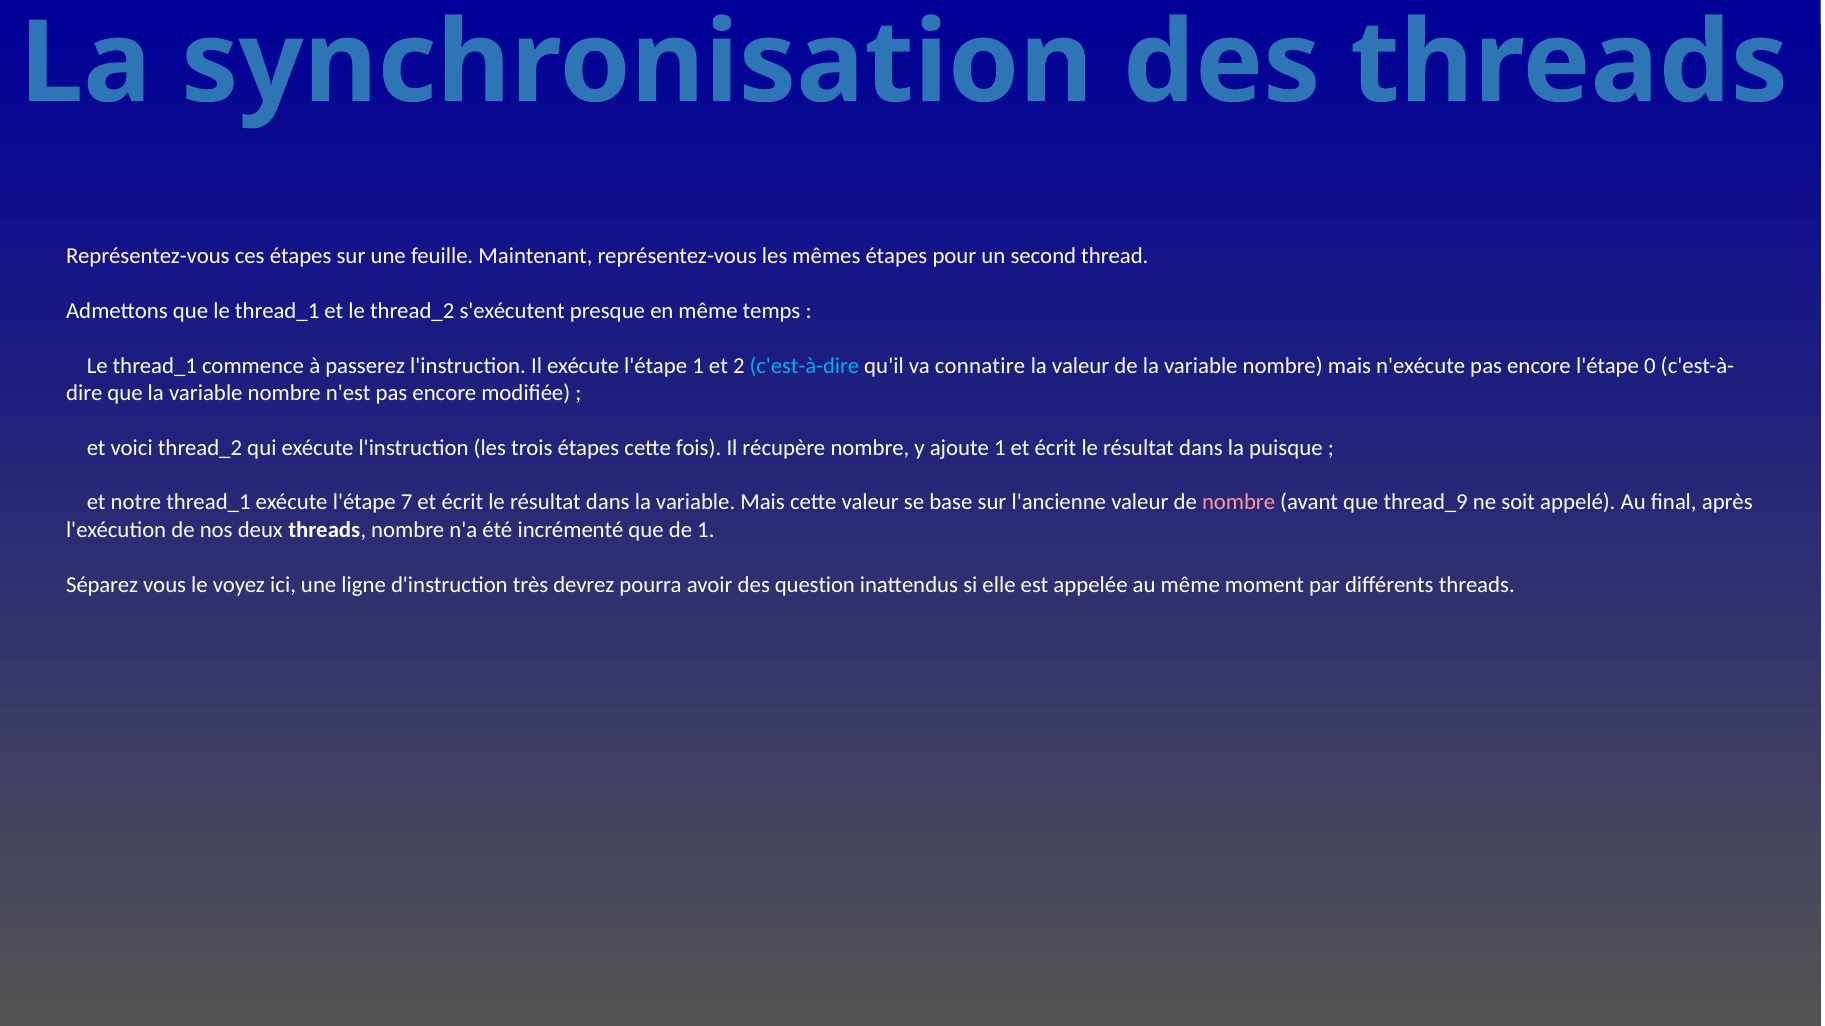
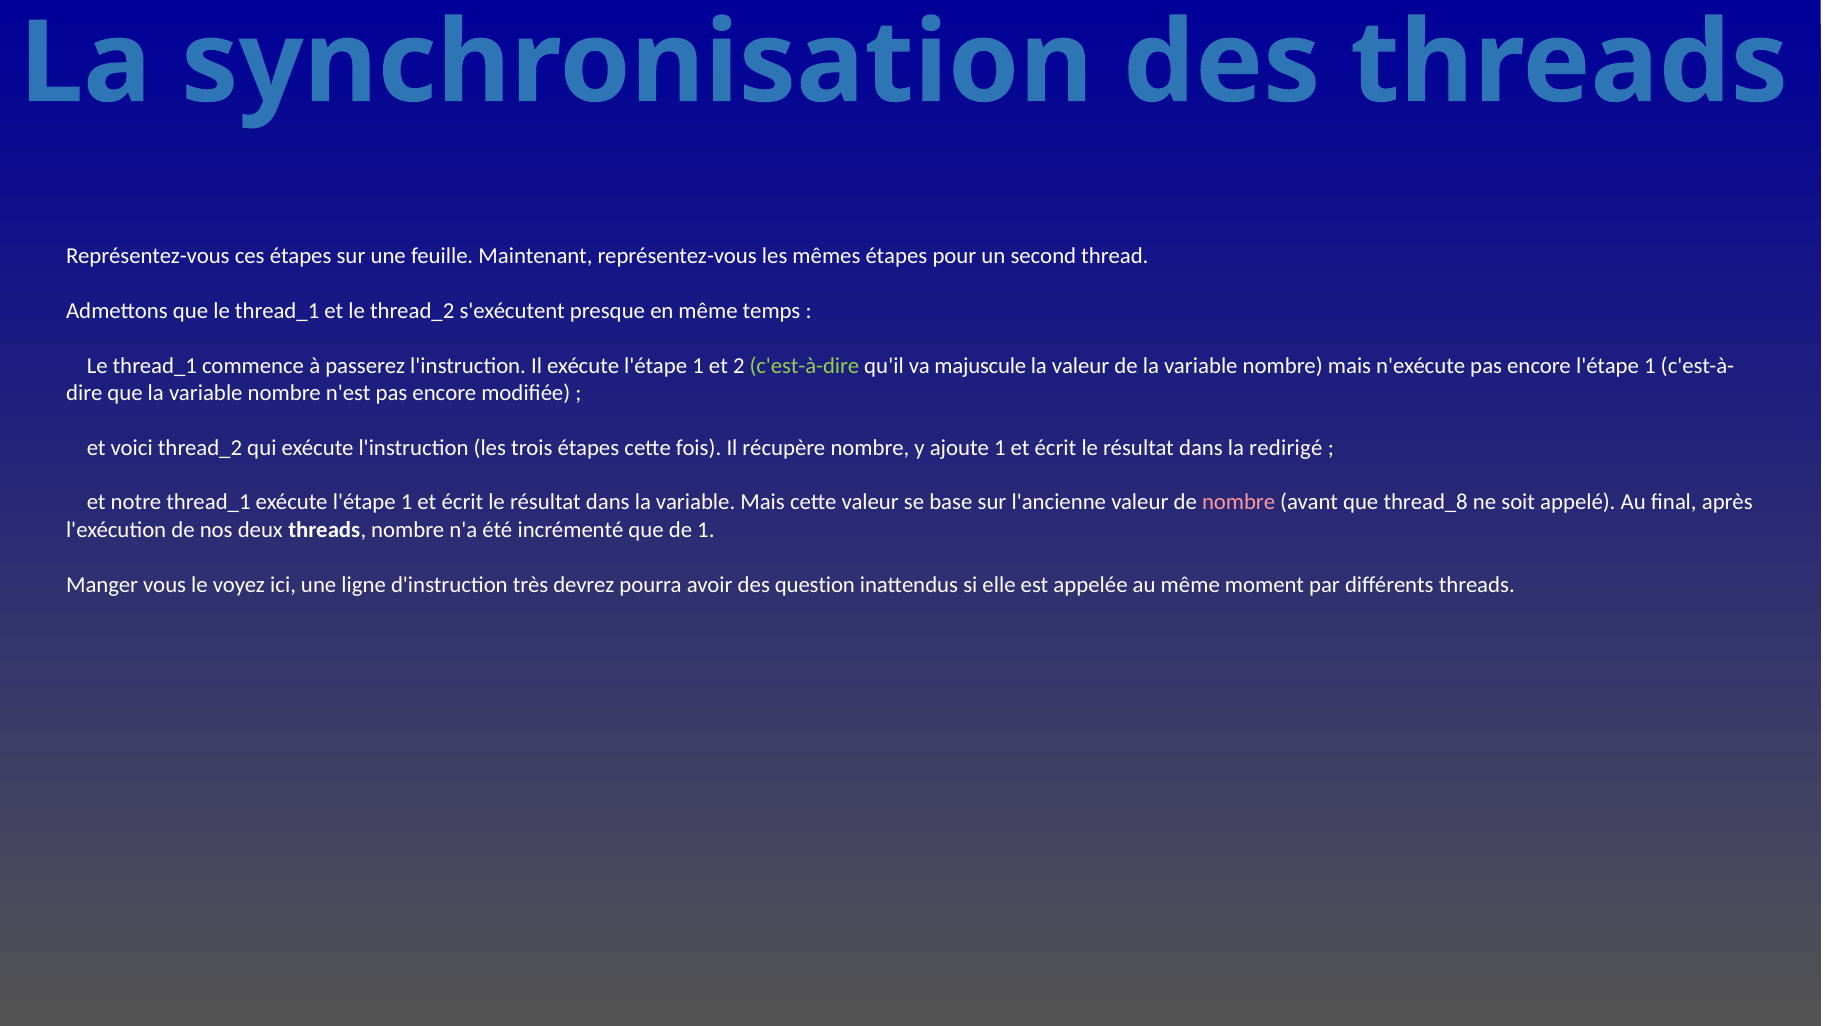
c'est-à-dire colour: light blue -> light green (804, 366)
connatire: connatire -> majuscule (980, 366)
encore l'étape 0: 0 -> 1 (1650, 366)
puisque: puisque -> redirigé (1286, 448)
thread_1 exécute l'étape 7: 7 -> 1 (407, 503)
thread_9: thread_9 -> thread_8 (1426, 503)
Séparez: Séparez -> Manger (102, 585)
